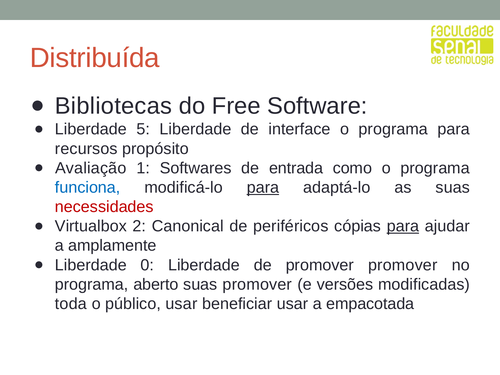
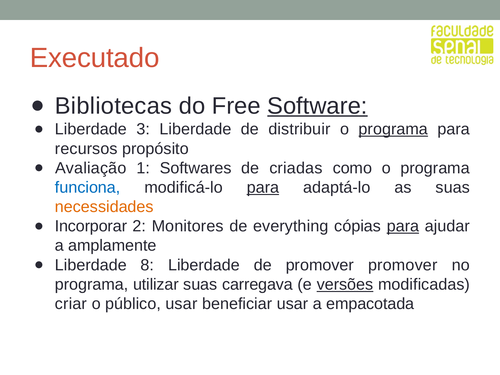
Distribuída: Distribuída -> Executado (95, 58)
Software underline: none -> present (317, 106)
5: 5 -> 3 (143, 129)
interface: interface -> distribuir (299, 129)
programa underline: none -> present (393, 129)
entrada: entrada -> criadas (296, 168)
necessidades colour: red -> orange (104, 207)
Virtualbox: Virtualbox -> Incorporar (91, 226)
Canonical: Canonical -> Monitores (188, 226)
periféricos: periféricos -> everything (291, 226)
0: 0 -> 8 (147, 265)
aberto: aberto -> utilizar (156, 284)
suas promover: promover -> carregava (257, 284)
versões underline: none -> present (345, 284)
toda: toda -> criar (71, 304)
